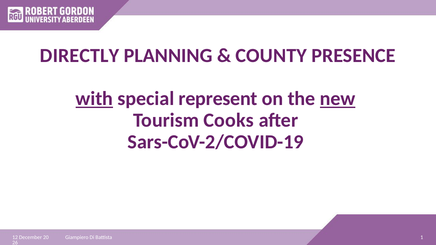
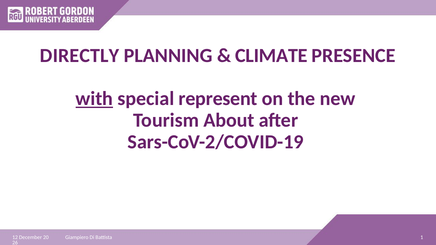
COUNTY: COUNTY -> CLIMATE (271, 56)
new underline: present -> none (338, 99)
Cooks: Cooks -> About (229, 120)
